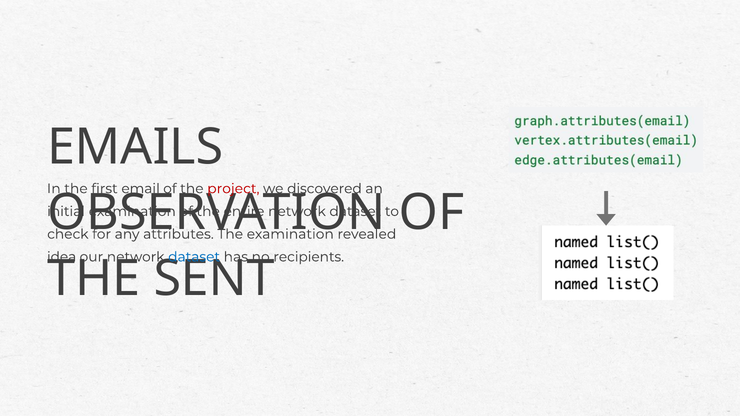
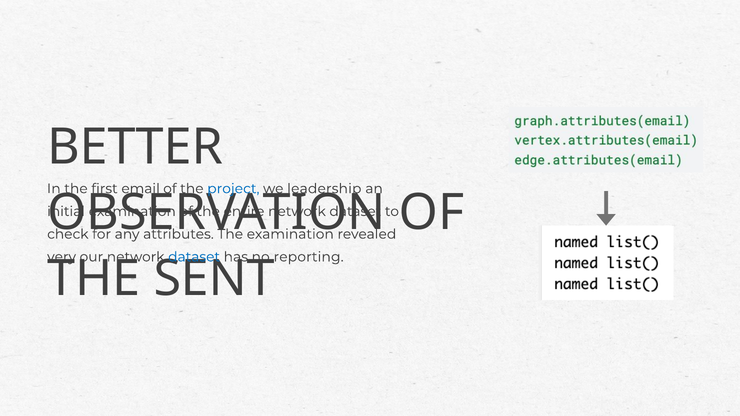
EMAILS: EMAILS -> BETTER (135, 147)
project colour: red -> blue (233, 189)
discovered: discovered -> leadership (324, 189)
idea: idea -> very (62, 257)
recipients: recipients -> reporting (309, 257)
